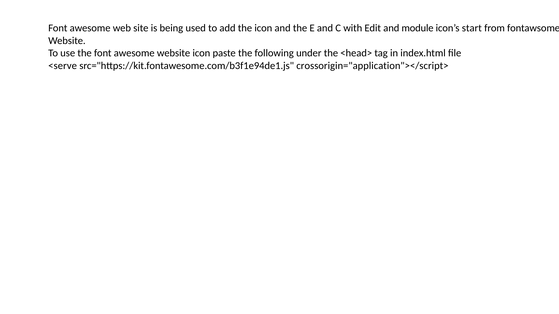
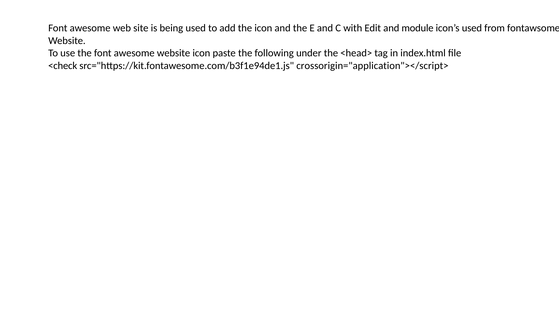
icon’s start: start -> used (472, 28)
<serve: <serve -> <check (63, 66)
